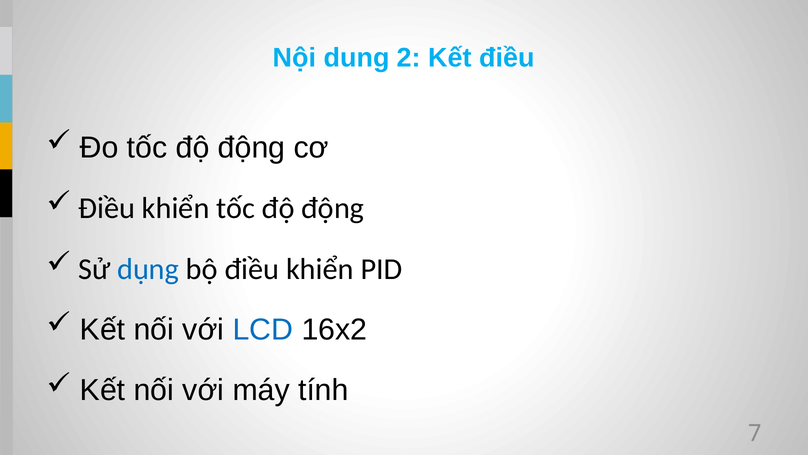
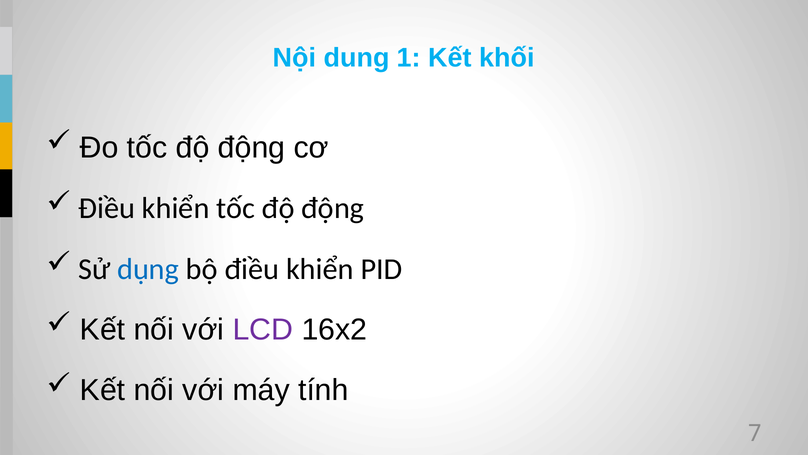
2: 2 -> 1 (409, 58)
Kết điều: điều -> khối (507, 58)
LCD colour: blue -> purple (263, 329)
